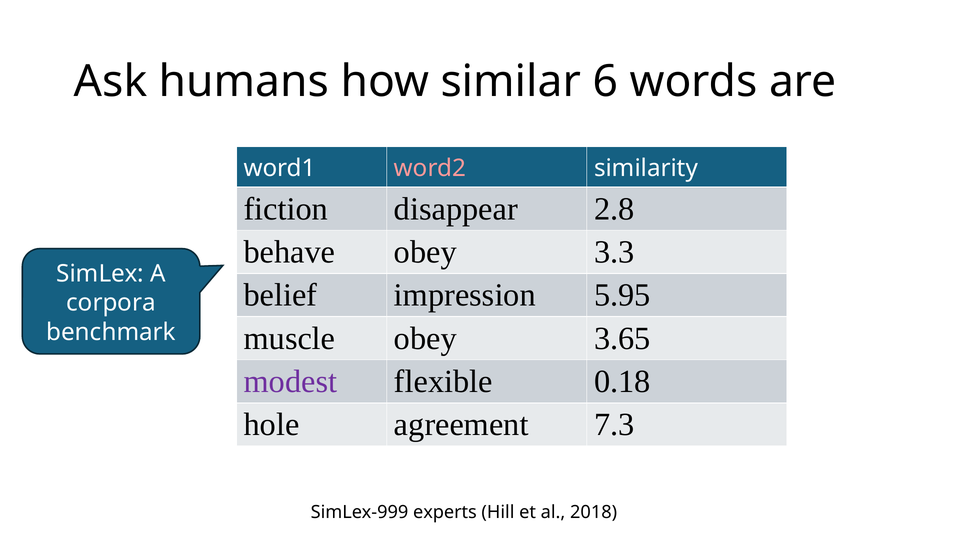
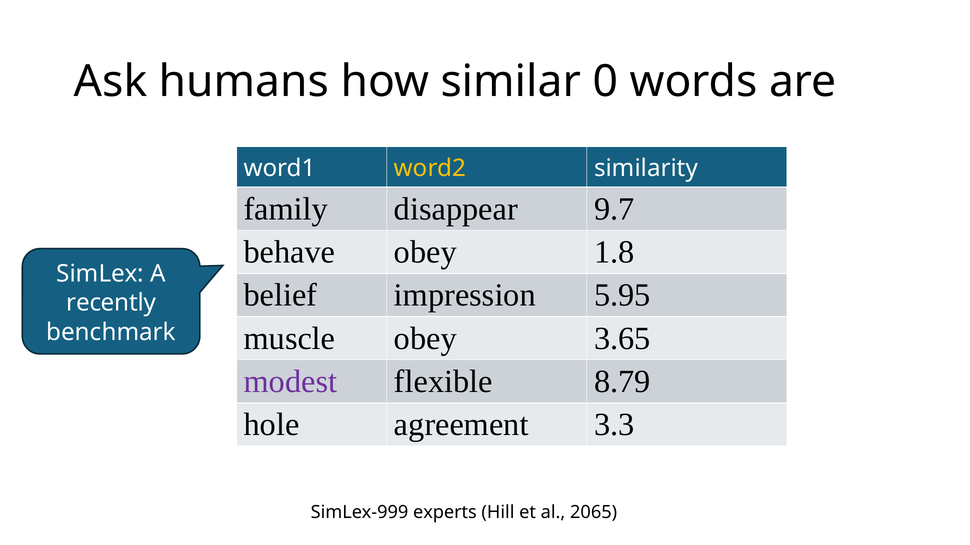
6: 6 -> 0 (605, 81)
word2 colour: pink -> yellow (430, 168)
fiction: fiction -> family (286, 209)
2.8: 2.8 -> 9.7 (614, 209)
3.3: 3.3 -> 1.8 (614, 252)
corpora: corpora -> recently (111, 303)
0.18: 0.18 -> 8.79 (622, 382)
7.3: 7.3 -> 3.3 (614, 425)
2018: 2018 -> 2065 (594, 513)
